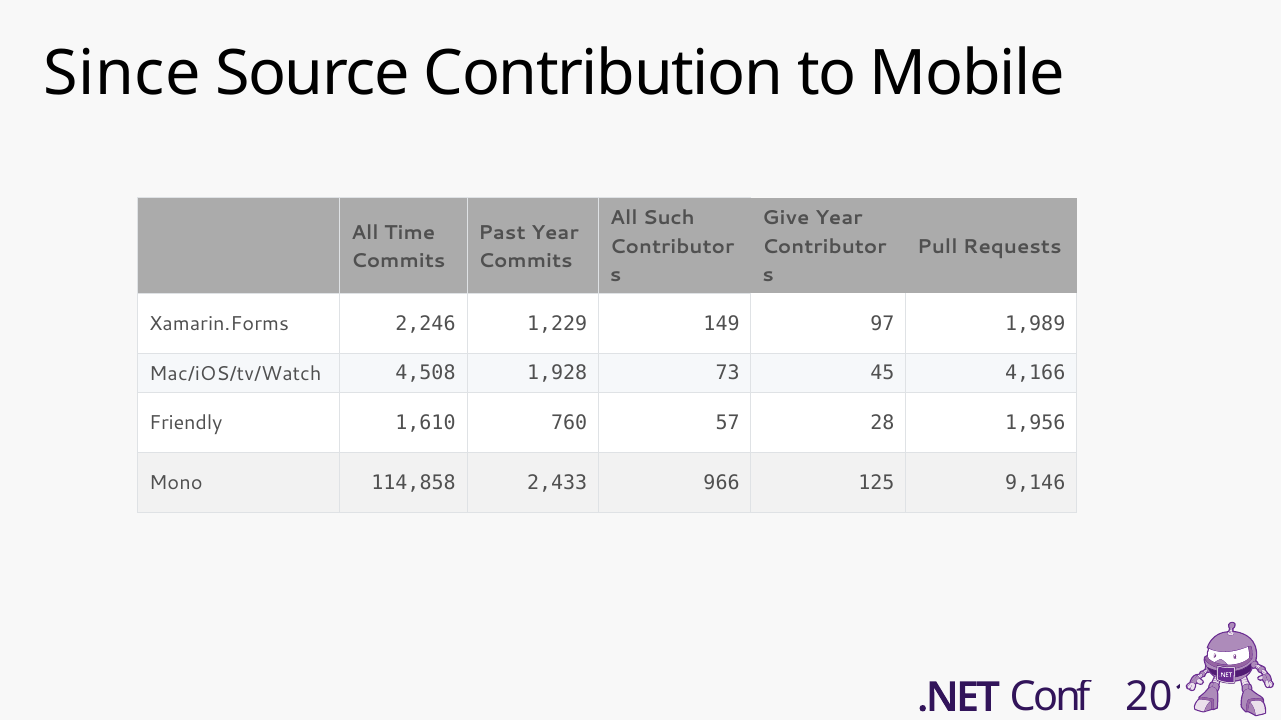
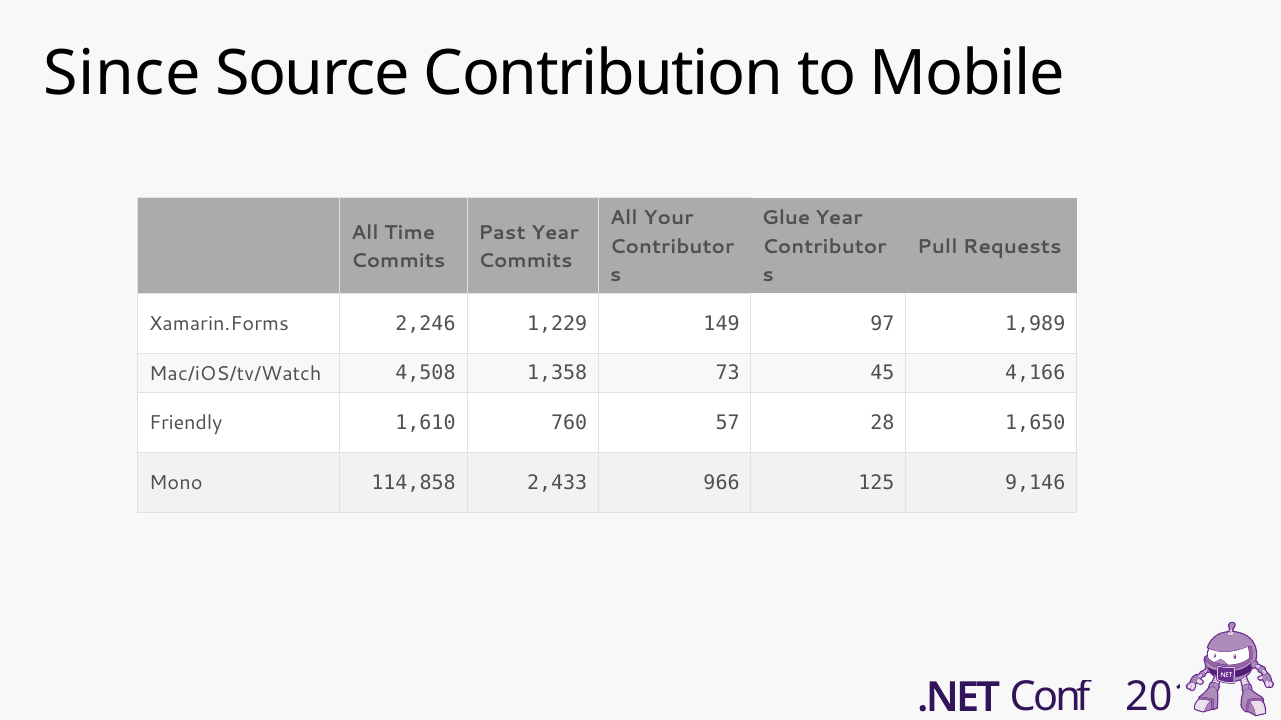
Such: Such -> Your (669, 218)
Give: Give -> Glue (786, 218)
1,928: 1,928 -> 1,358 (557, 373)
1,956: 1,956 -> 1,650 (1035, 423)
